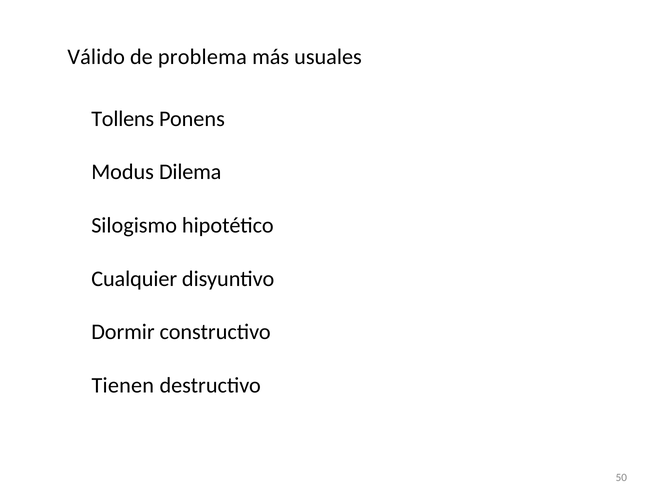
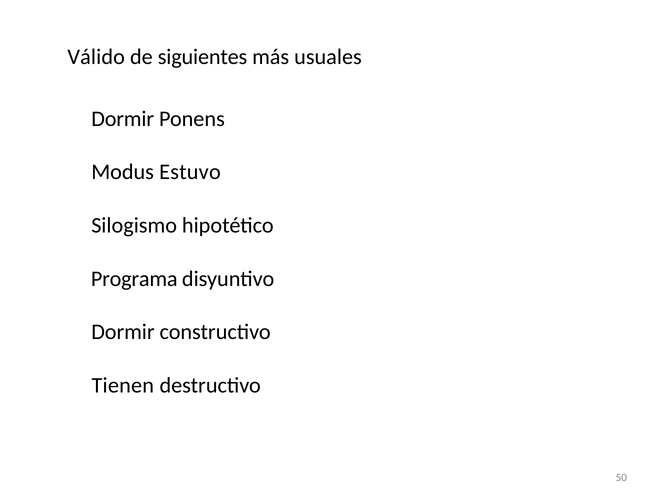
problema: problema -> siguientes (203, 57)
Tollens: Tollens -> Dormir (123, 119)
Dilema: Dilema -> Estuvo (190, 172)
Cualquier: Cualquier -> Programa (134, 279)
